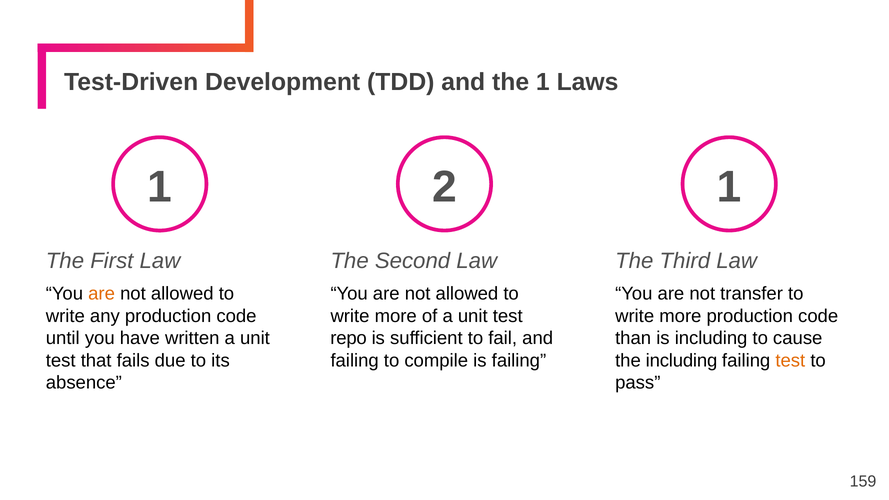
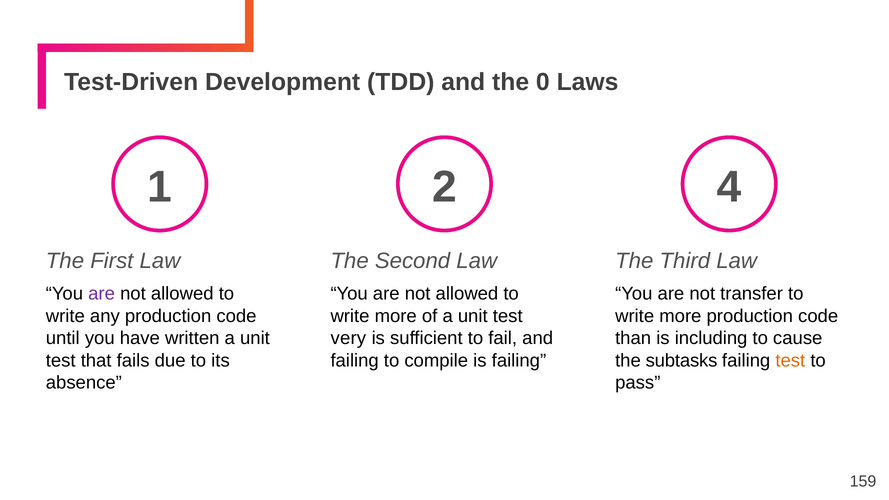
the 1: 1 -> 0 (543, 82)
2 1: 1 -> 4 (729, 187)
are colour: orange -> purple (102, 294)
repo: repo -> very (348, 338)
the including: including -> subtasks (682, 361)
